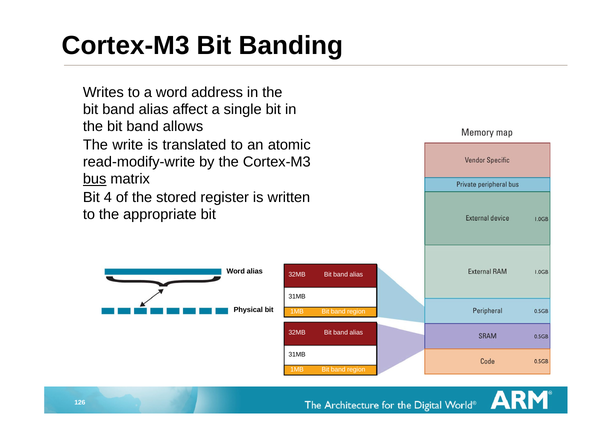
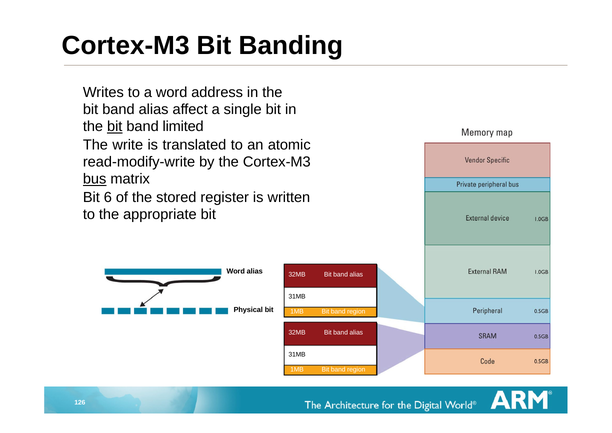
bit underline: none -> present (115, 127)
allows: allows -> limited (183, 127)
4: 4 -> 6 (108, 197)
